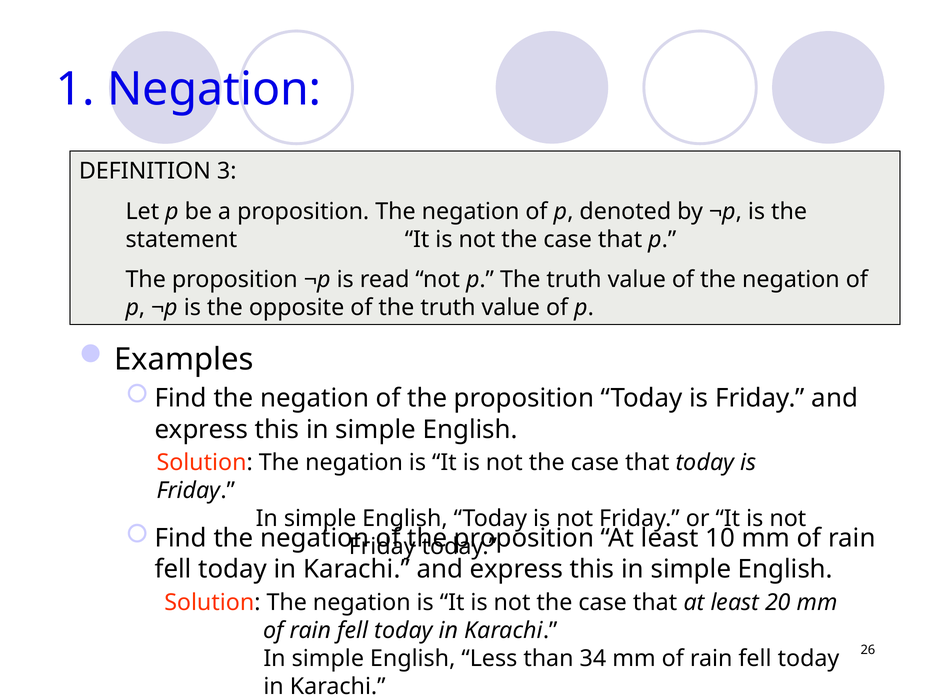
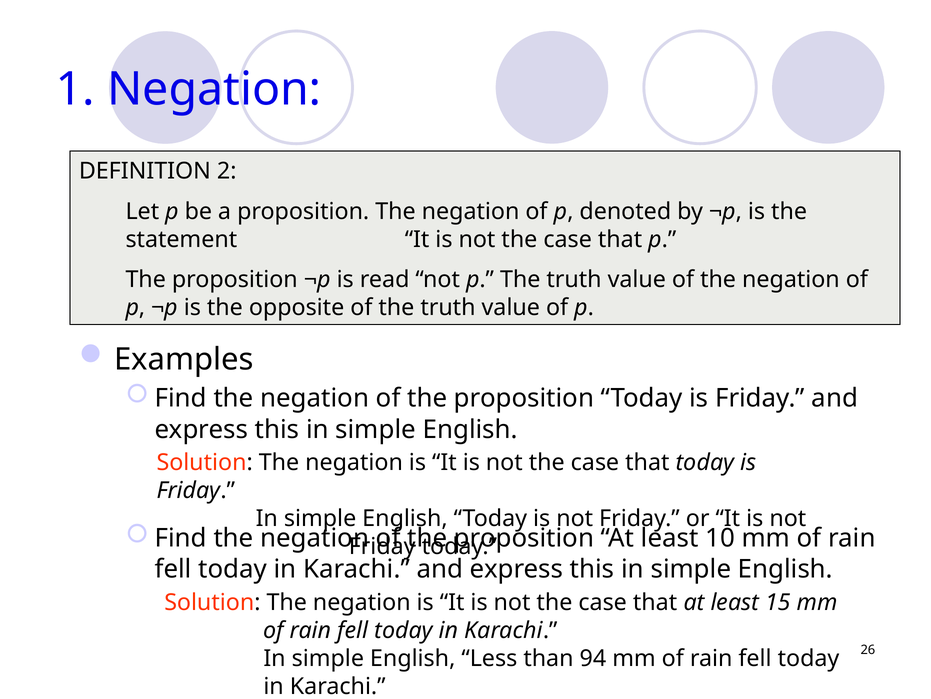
3: 3 -> 2 (227, 171)
20: 20 -> 15 (778, 602)
34: 34 -> 94 (593, 658)
